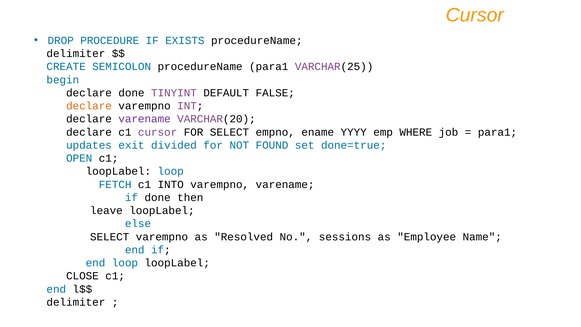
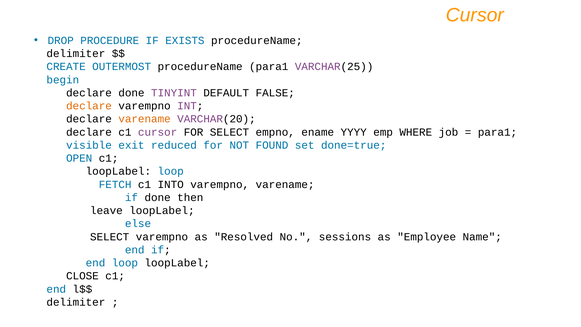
SEMICOLON: SEMICOLON -> OUTERMOST (122, 67)
varename colour: purple -> orange (145, 119)
updates: updates -> visible (89, 145)
divided: divided -> reduced (174, 145)
